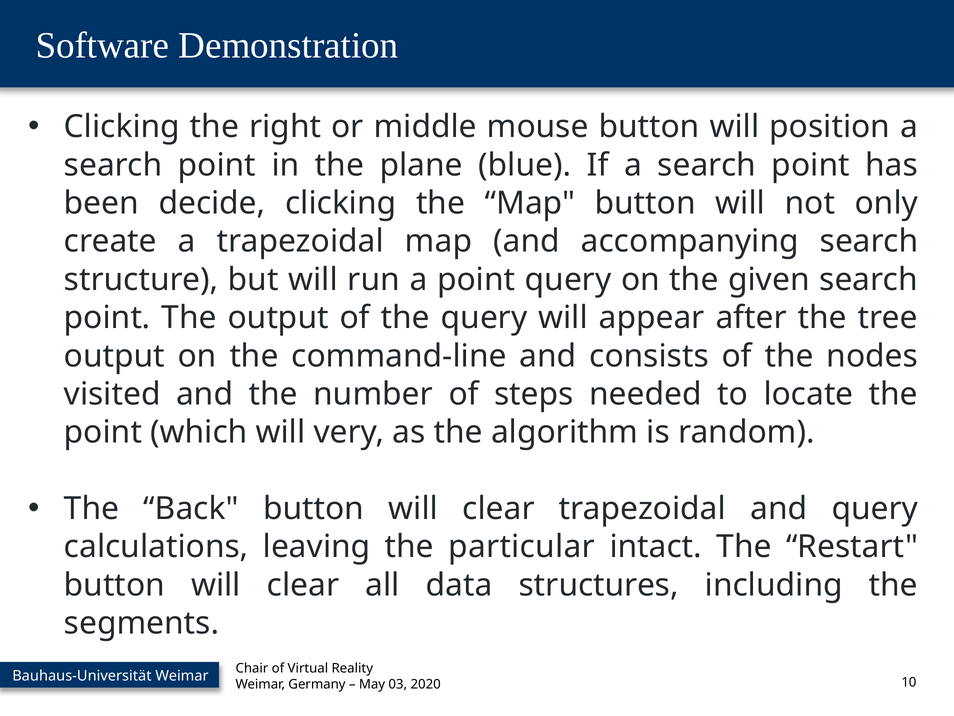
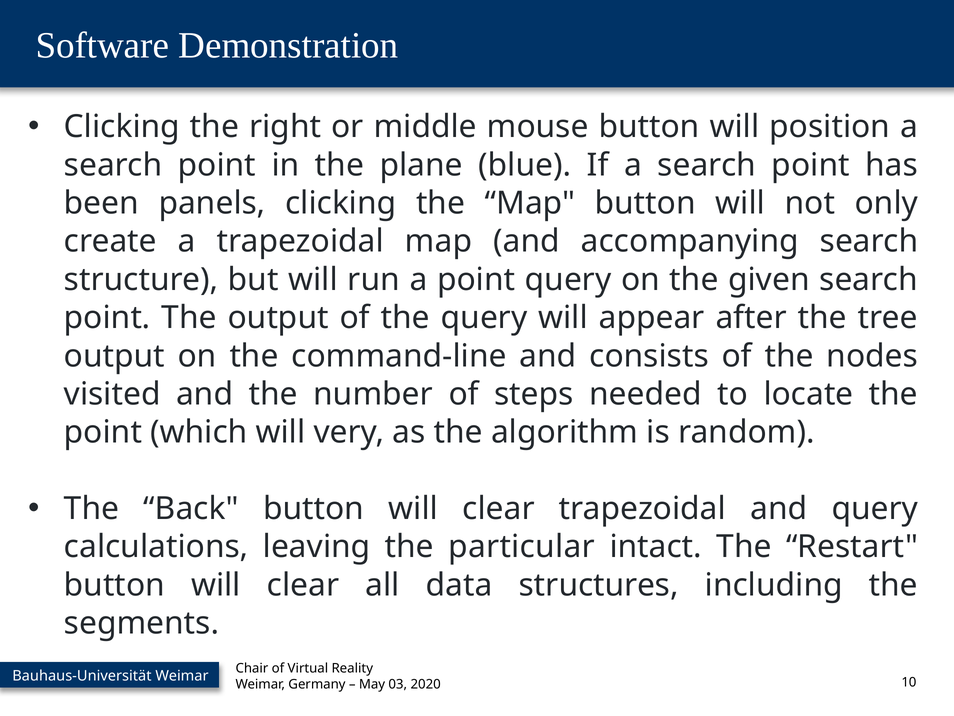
decide: decide -> panels (212, 203)
